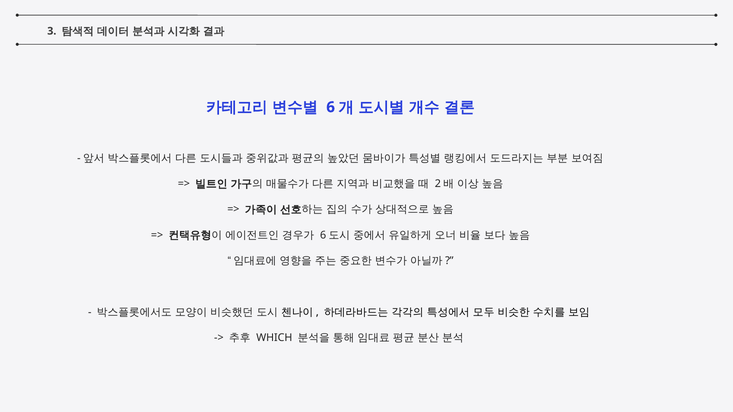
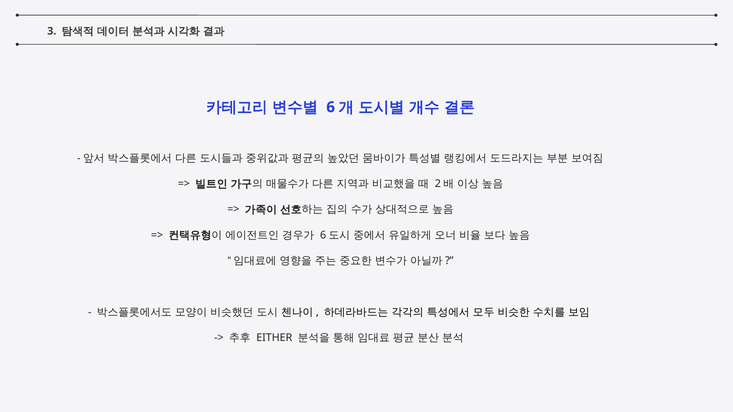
WHICH: WHICH -> EITHER (274, 338)
